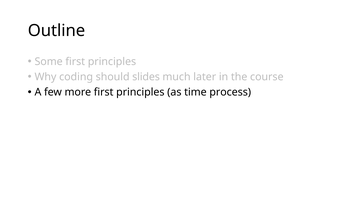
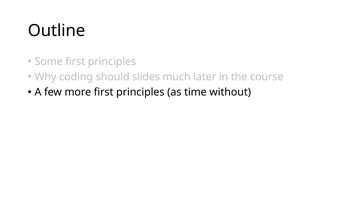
process: process -> without (230, 92)
